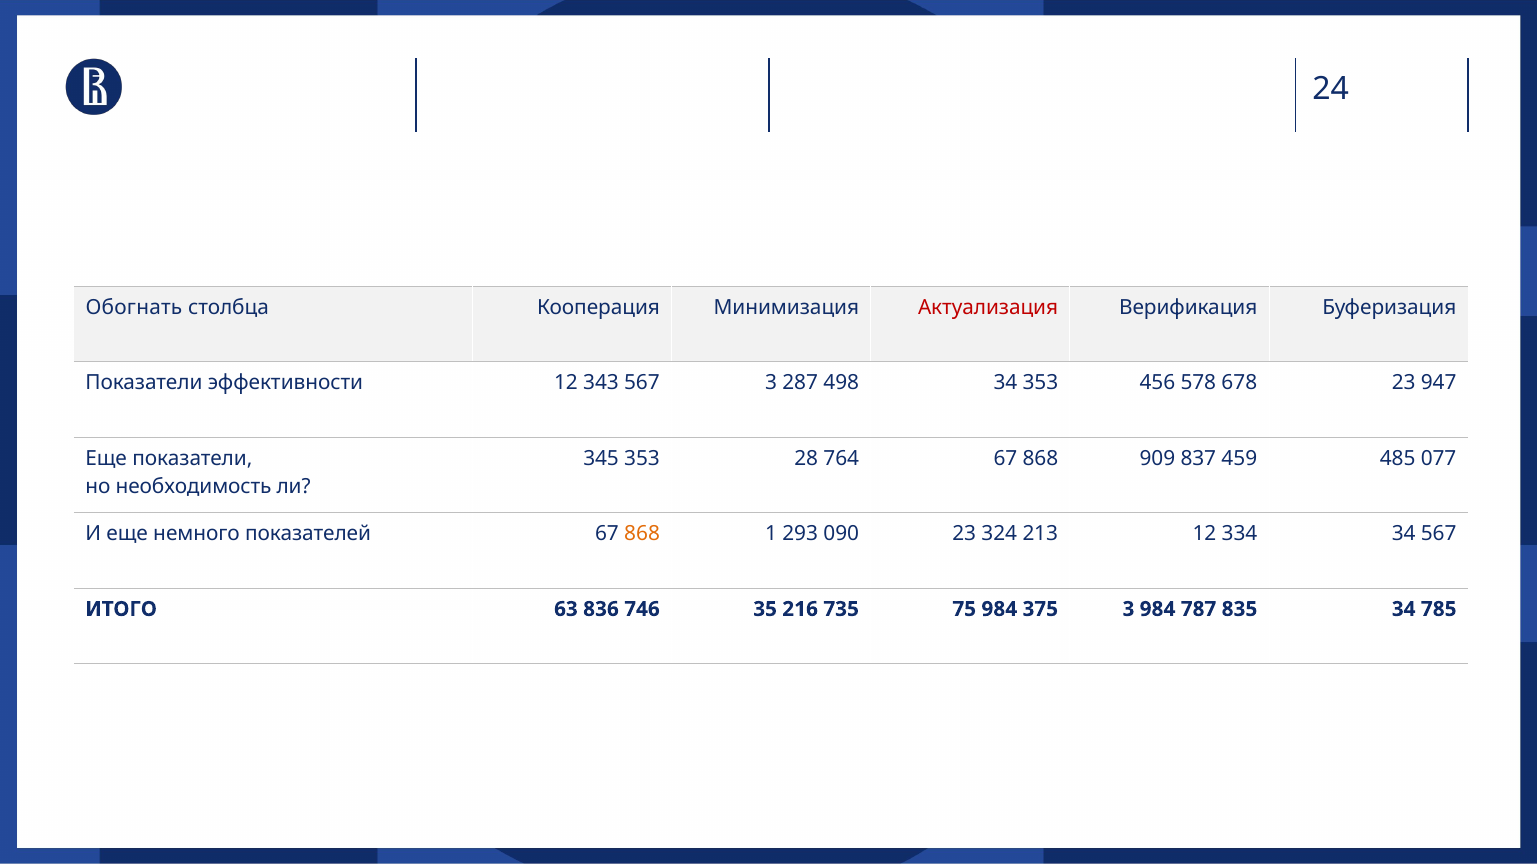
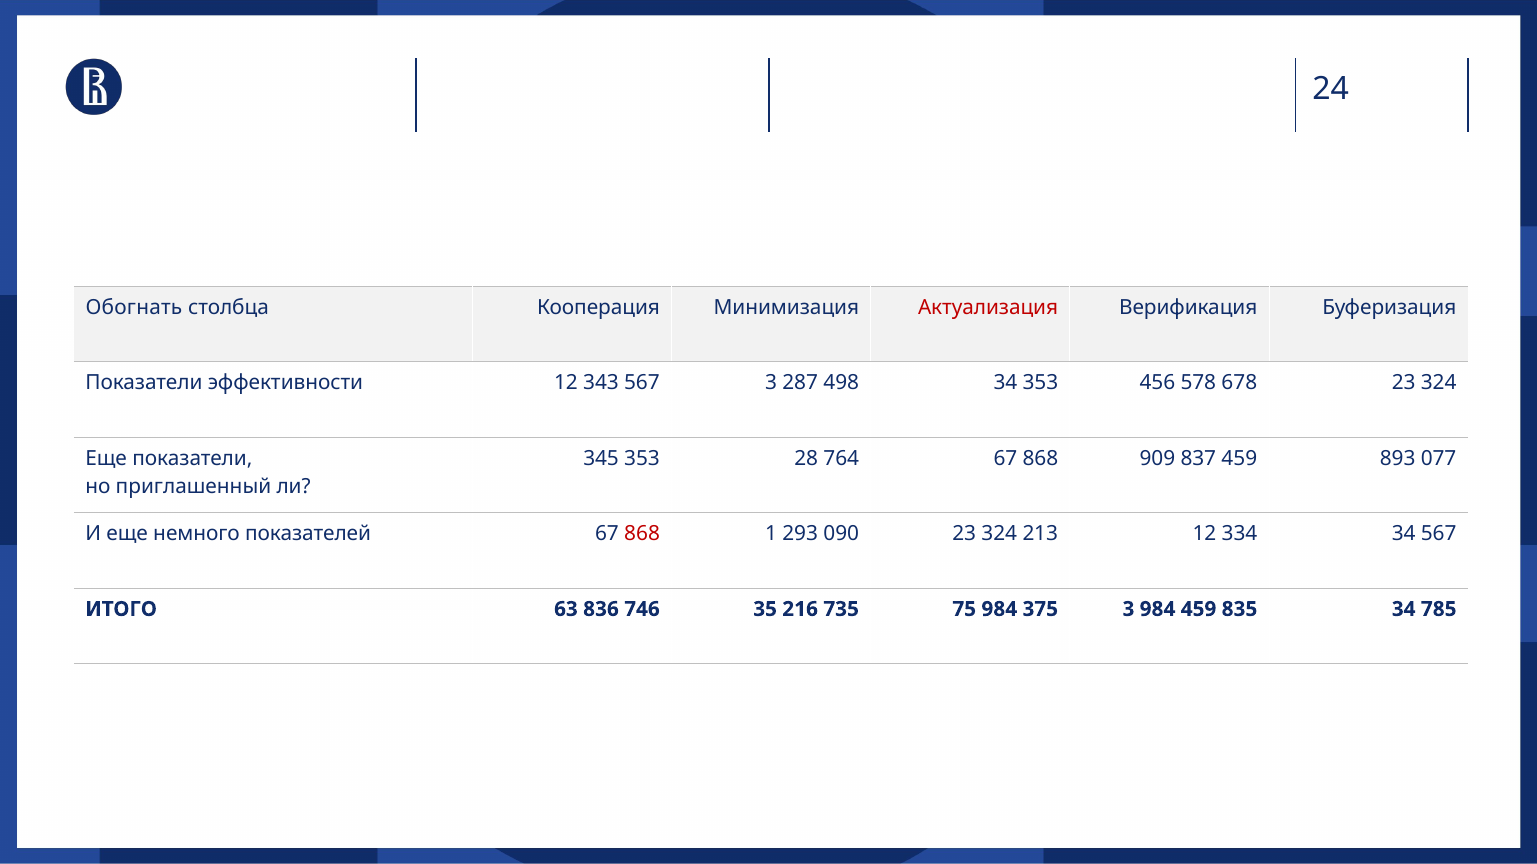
678 23 947: 947 -> 324 (1439, 383)
485: 485 -> 893 (1398, 459)
необходимость: необходимость -> приглашенный (194, 487)
868 colour: orange -> red (642, 534)
984 787: 787 -> 459 (1199, 609)
